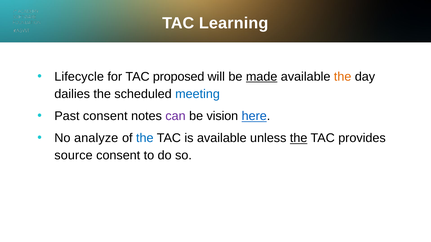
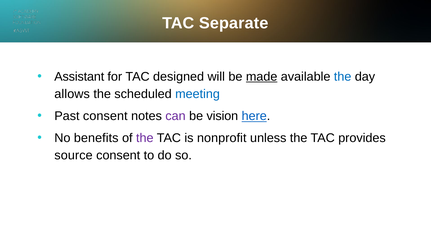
Learning: Learning -> Separate (234, 23)
Lifecycle: Lifecycle -> Assistant (79, 77)
proposed: proposed -> designed (179, 77)
the colour: orange -> blue (343, 77)
dailies: dailies -> allows (72, 94)
analyze: analyze -> benefits (96, 138)
the colour: blue -> purple (145, 138)
is available: available -> nonprofit (222, 138)
the underline: present -> none (299, 138)
